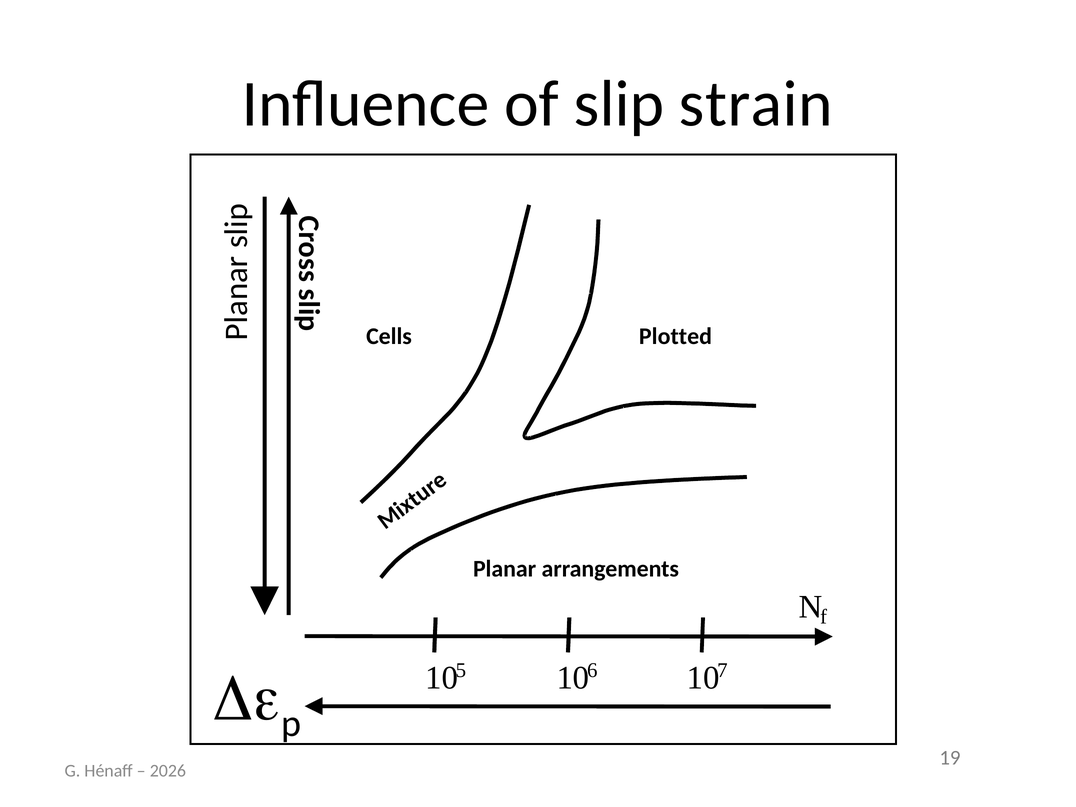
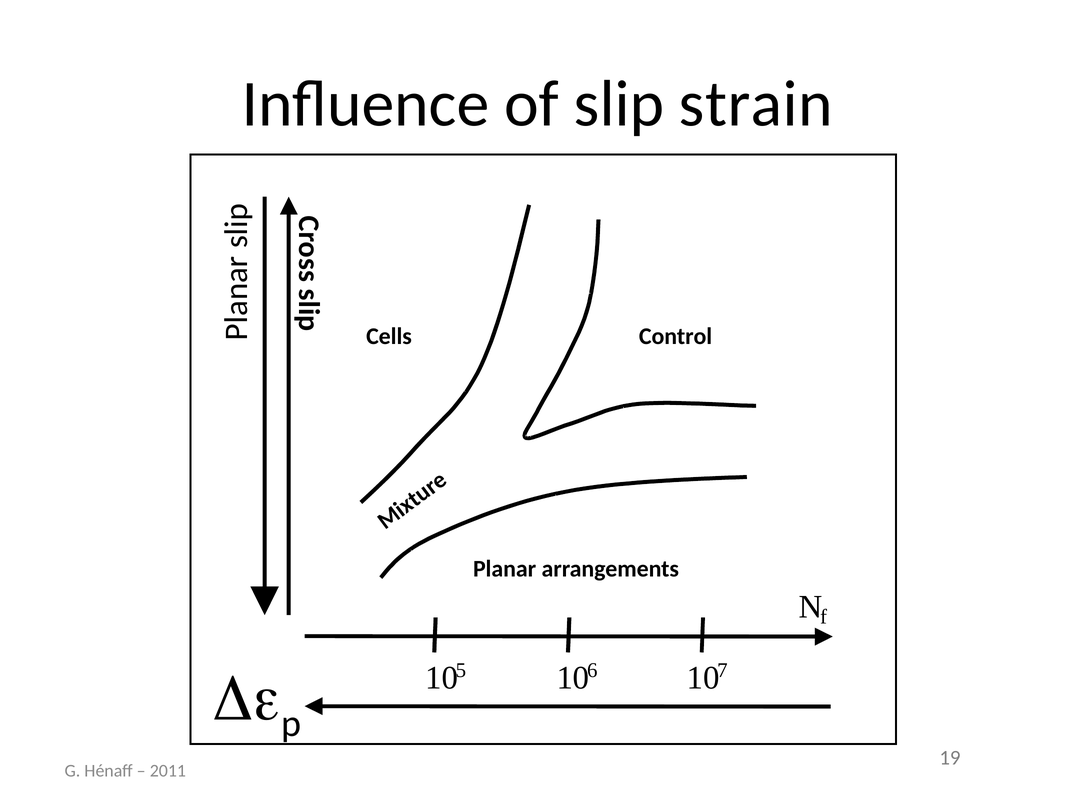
Plotted: Plotted -> Control (676, 336)
2026: 2026 -> 2011 (168, 771)
